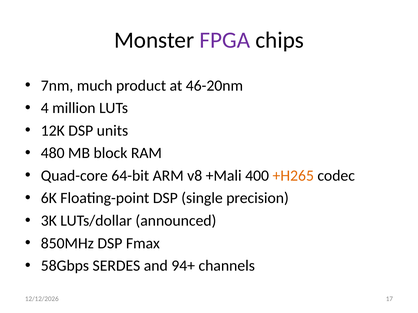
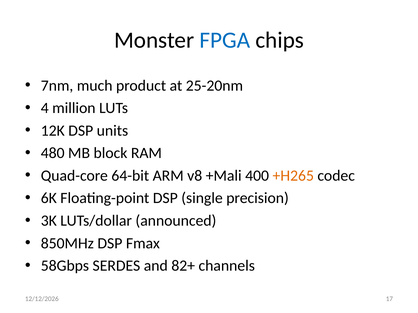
FPGA colour: purple -> blue (225, 40)
46-20nm: 46-20nm -> 25-20nm (214, 86)
94+: 94+ -> 82+ (183, 266)
